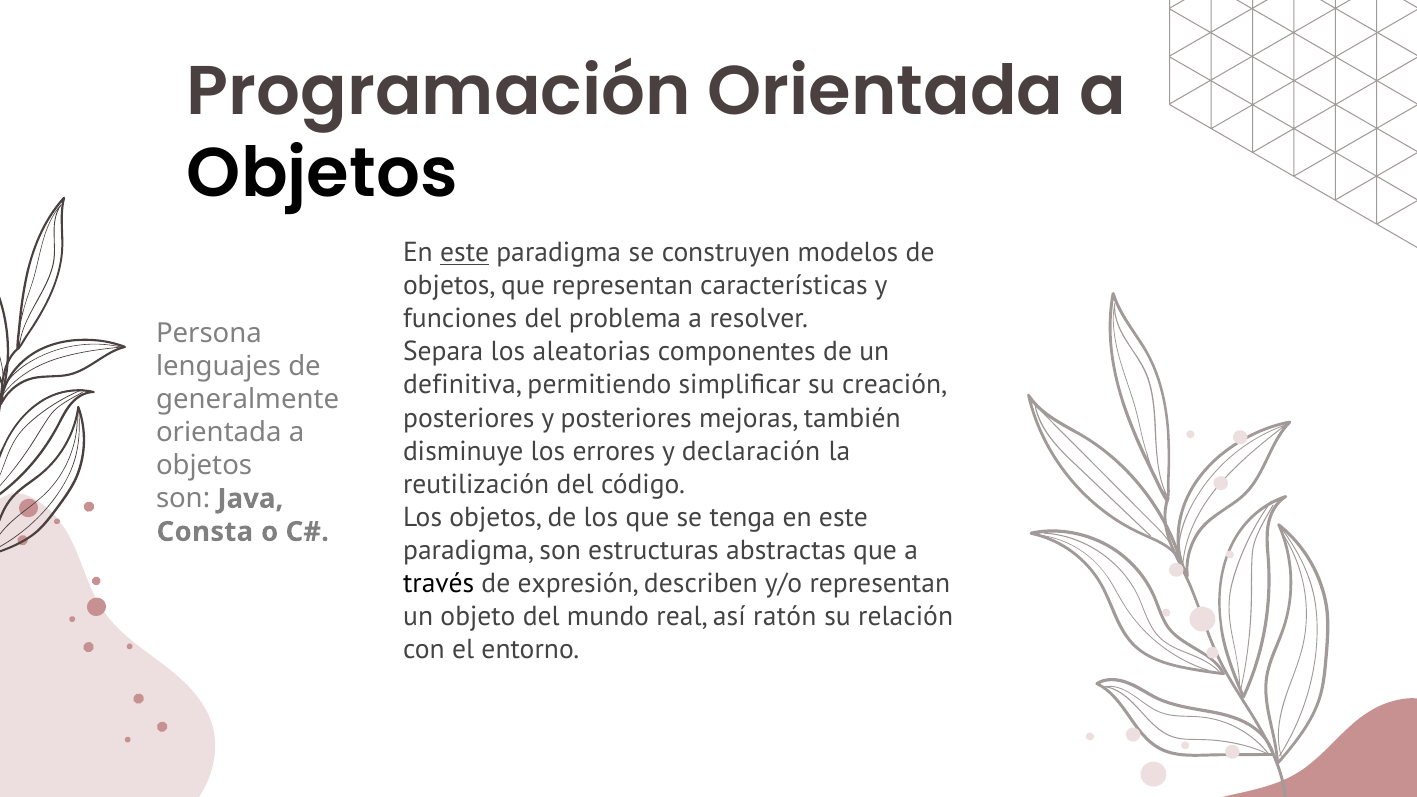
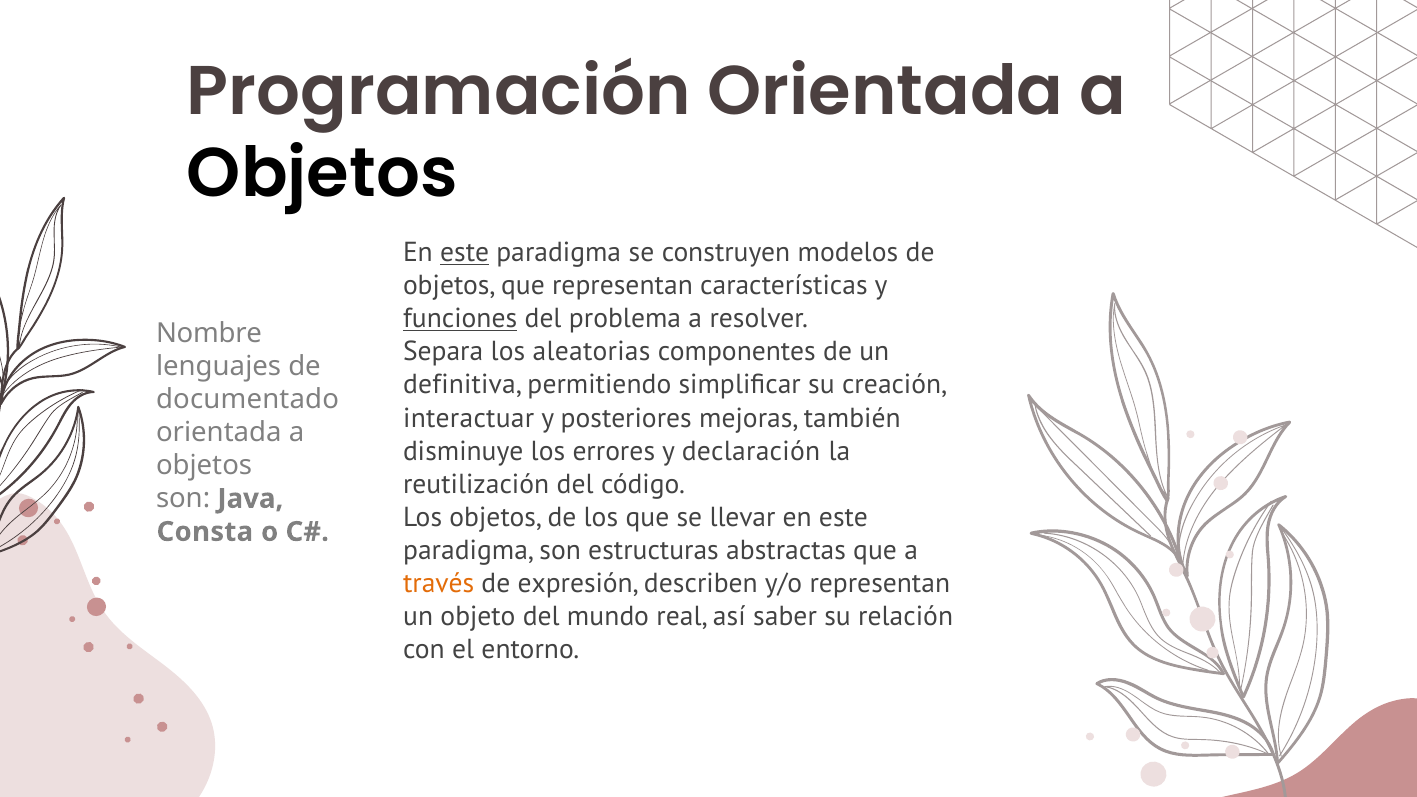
funciones underline: none -> present (460, 319)
Persona: Persona -> Nombre (209, 333)
generalmente: generalmente -> documentado (248, 399)
posteriores: posteriores -> interactuar (469, 418)
tenga: tenga -> llevar (743, 517)
través colour: black -> orange (439, 583)
ratón: ratón -> saber (785, 617)
